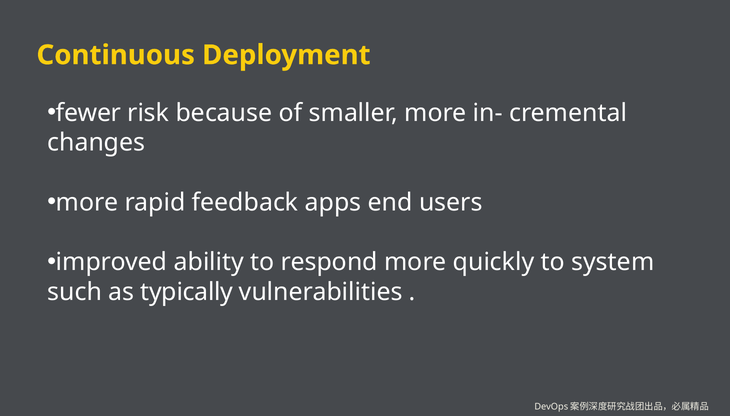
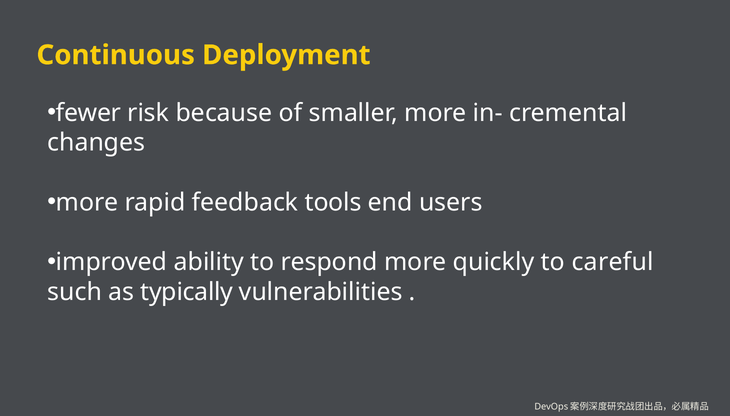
apps: apps -> tools (333, 203)
system: system -> careful (613, 262)
